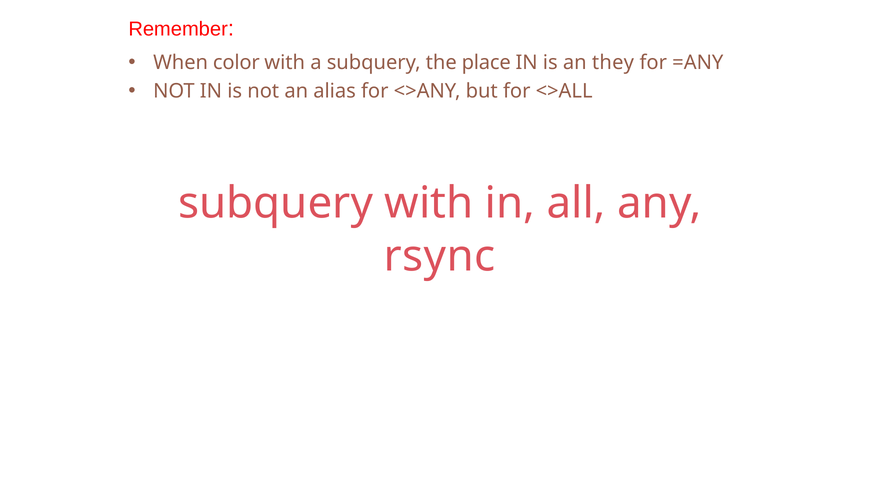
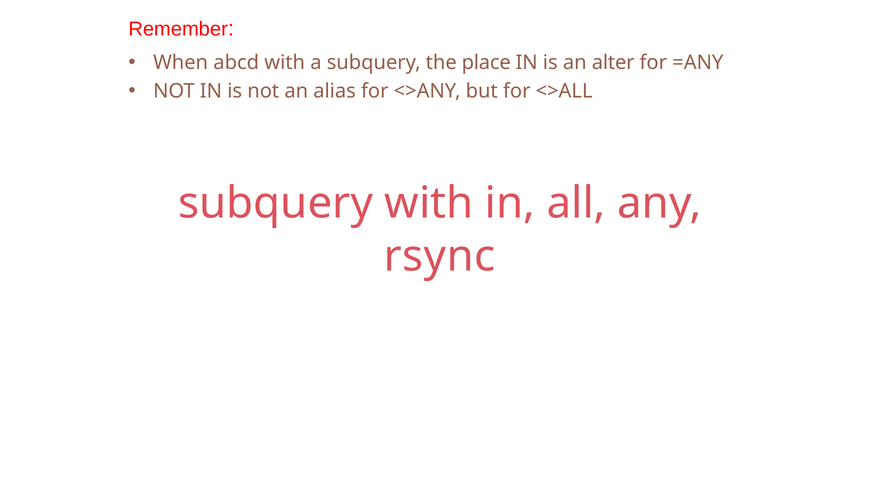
color: color -> abcd (236, 63)
they: they -> alter (613, 63)
